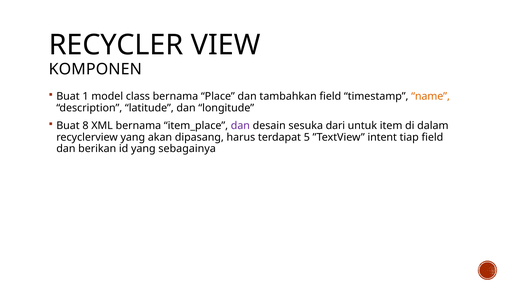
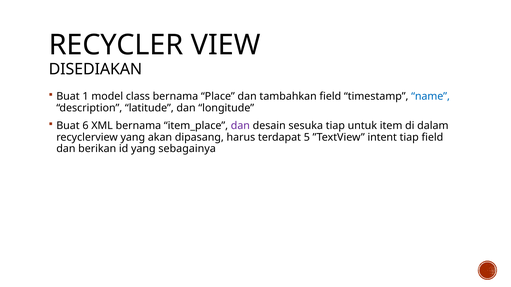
KOMPONEN: KOMPONEN -> DISEDIAKAN (95, 69)
name colour: orange -> blue (431, 97)
8: 8 -> 6 (86, 126)
sesuka dari: dari -> tiap (335, 126)
